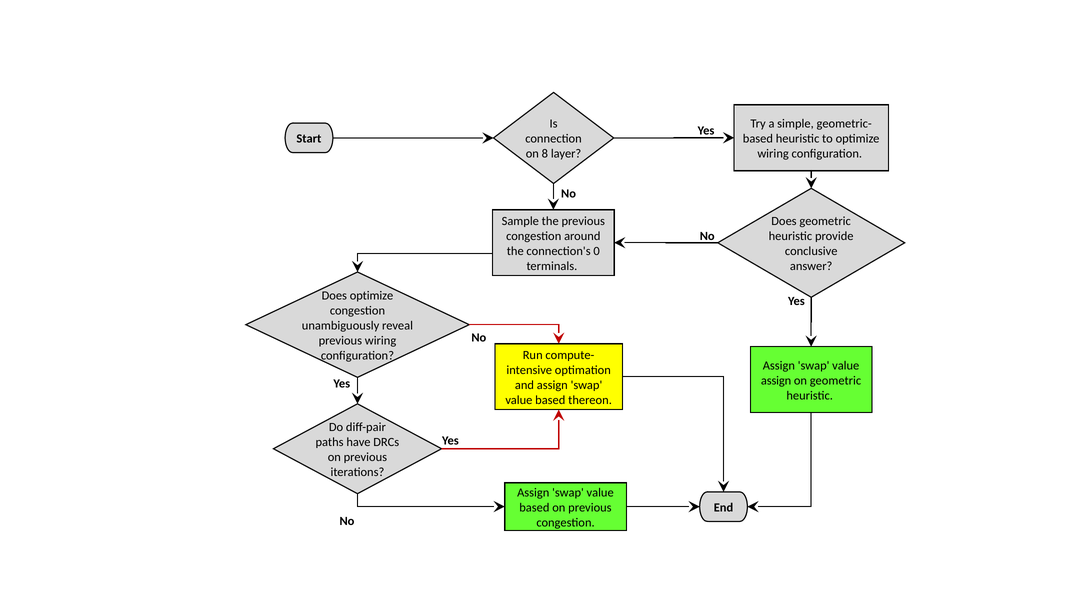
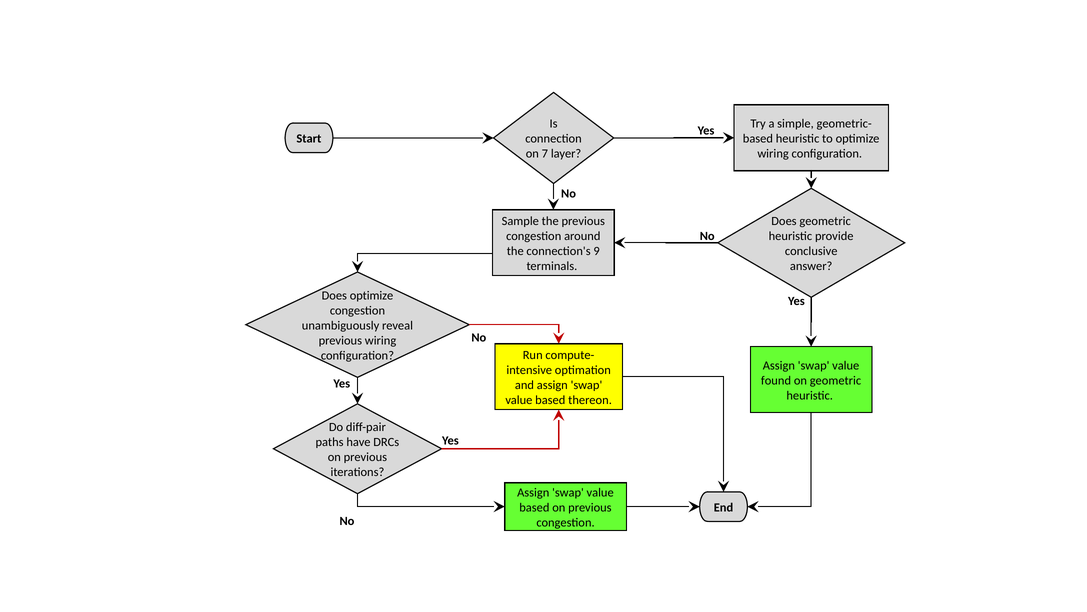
8: 8 -> 7 (545, 154)
0: 0 -> 9 (597, 251)
assign: assign -> found (776, 380)
